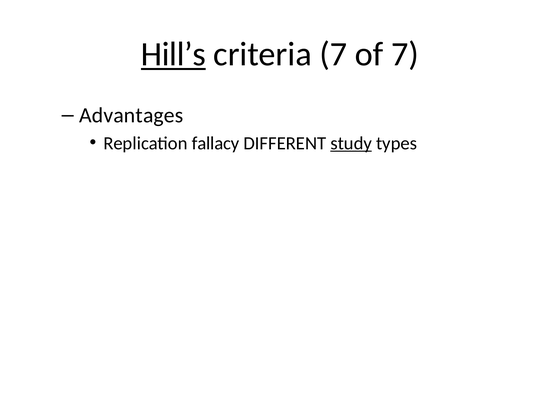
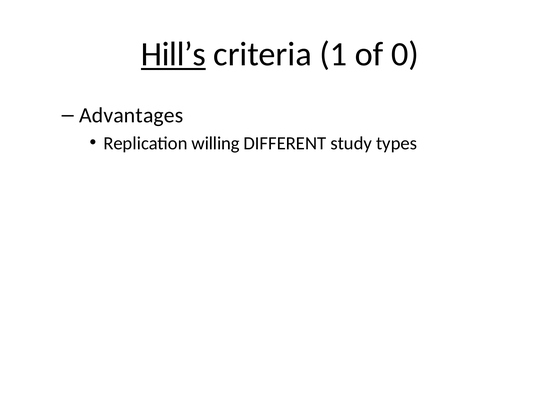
criteria 7: 7 -> 1 (333, 54)
of 7: 7 -> 0 (405, 54)
fallacy: fallacy -> willing (216, 143)
study underline: present -> none (351, 143)
